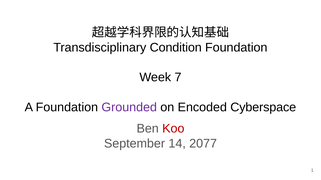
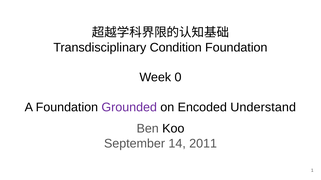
7: 7 -> 0 (178, 78)
Cyberspace: Cyberspace -> Understand (263, 108)
Koo colour: red -> black (173, 129)
2077: 2077 -> 2011 (203, 144)
